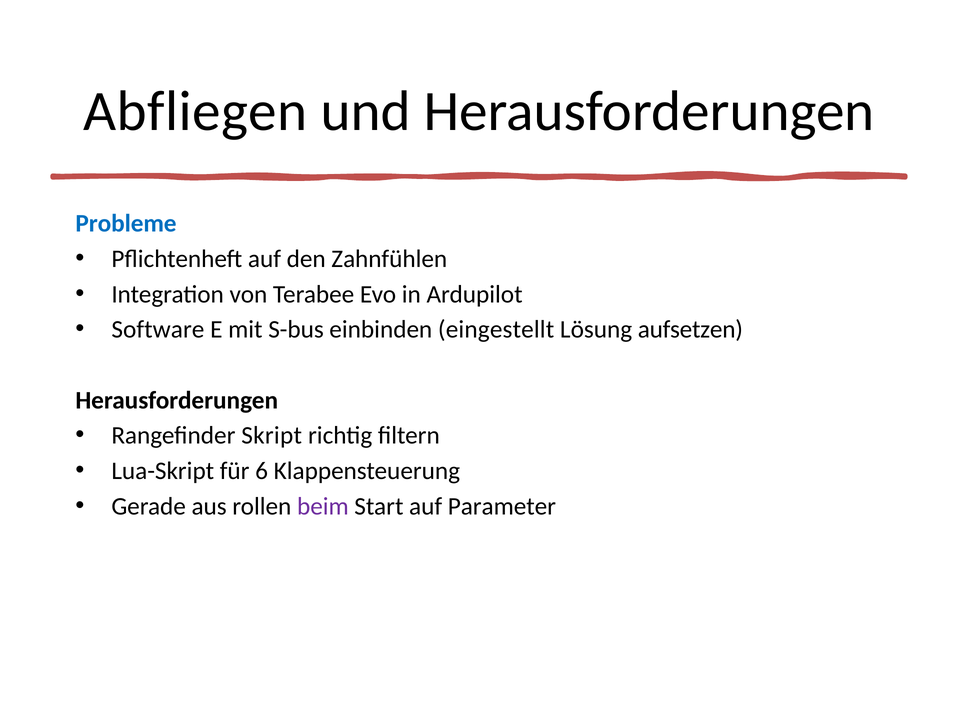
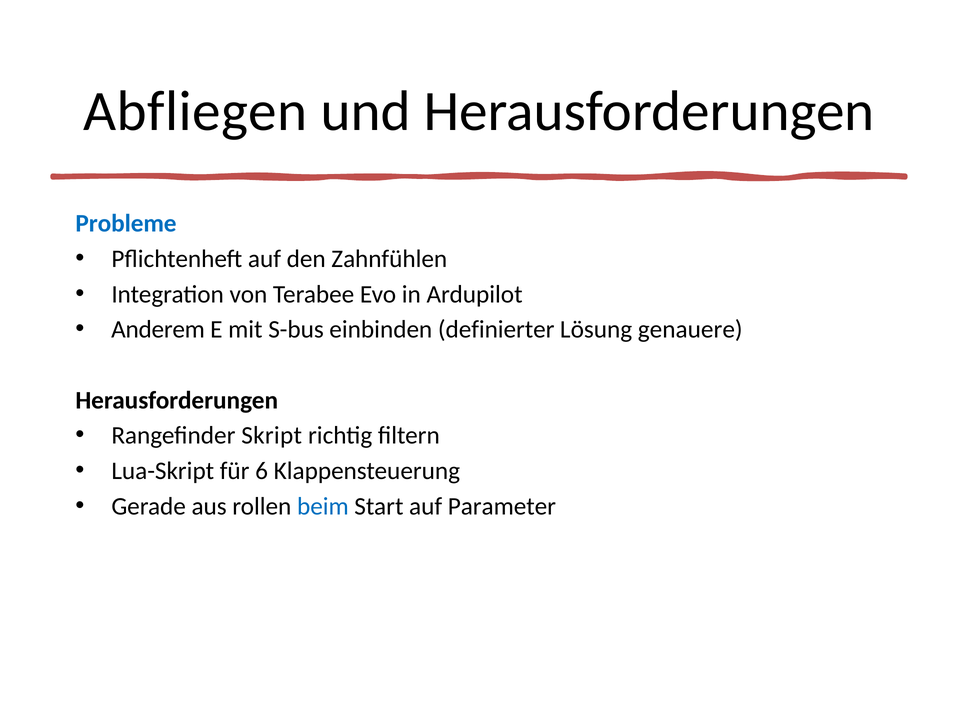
Software: Software -> Anderem (158, 330)
eingestellt: eingestellt -> definierter (496, 330)
aufsetzen: aufsetzen -> genauere (690, 330)
beim colour: purple -> blue (323, 507)
